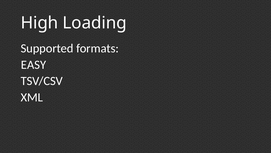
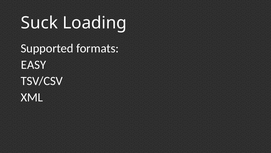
High: High -> Suck (39, 23)
